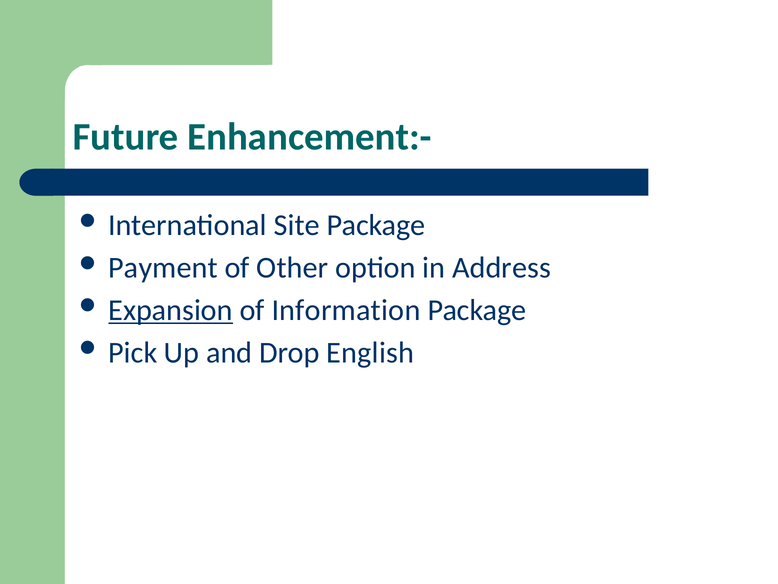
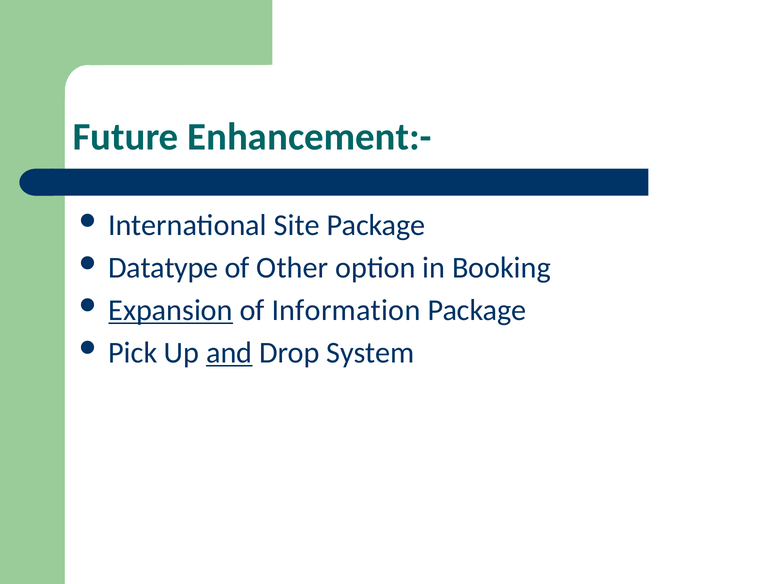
Payment: Payment -> Datatype (163, 268)
Address: Address -> Booking (501, 268)
and underline: none -> present (229, 352)
English: English -> System (370, 352)
